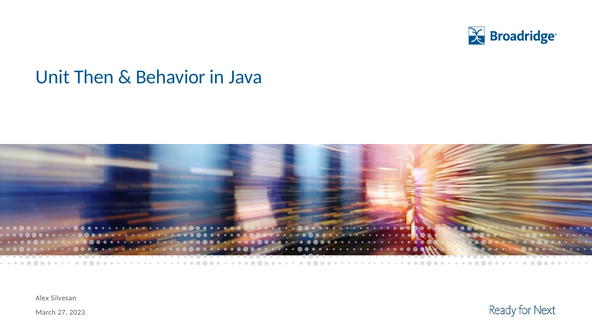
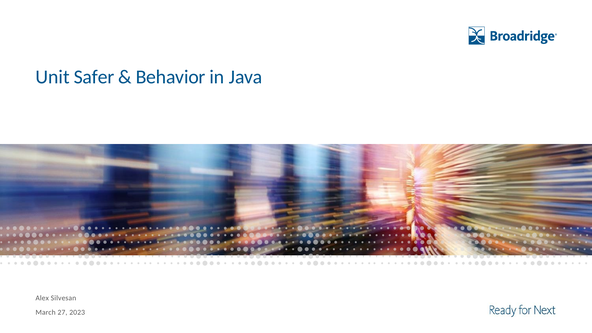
Then: Then -> Safer (94, 77)
